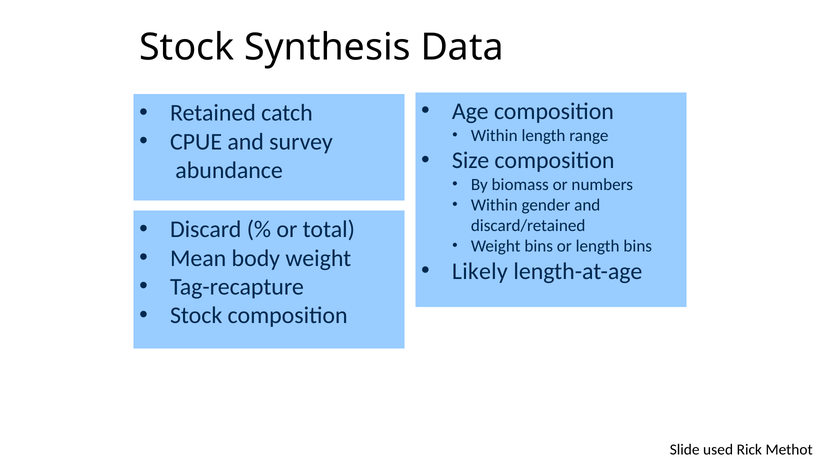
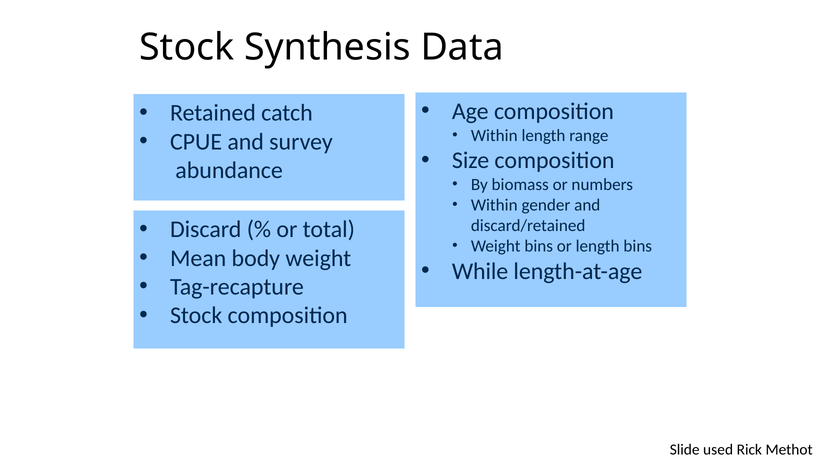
Likely: Likely -> While (480, 271)
